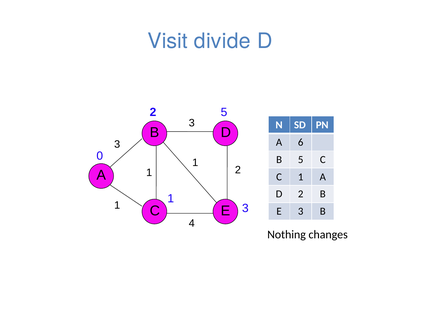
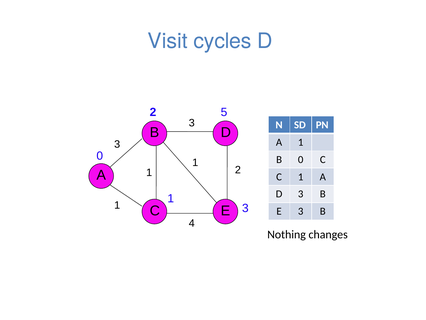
divide: divide -> cycles (223, 41)
A 6: 6 -> 1 (301, 142)
B 5: 5 -> 0 (301, 159)
D 2: 2 -> 3 (301, 194)
